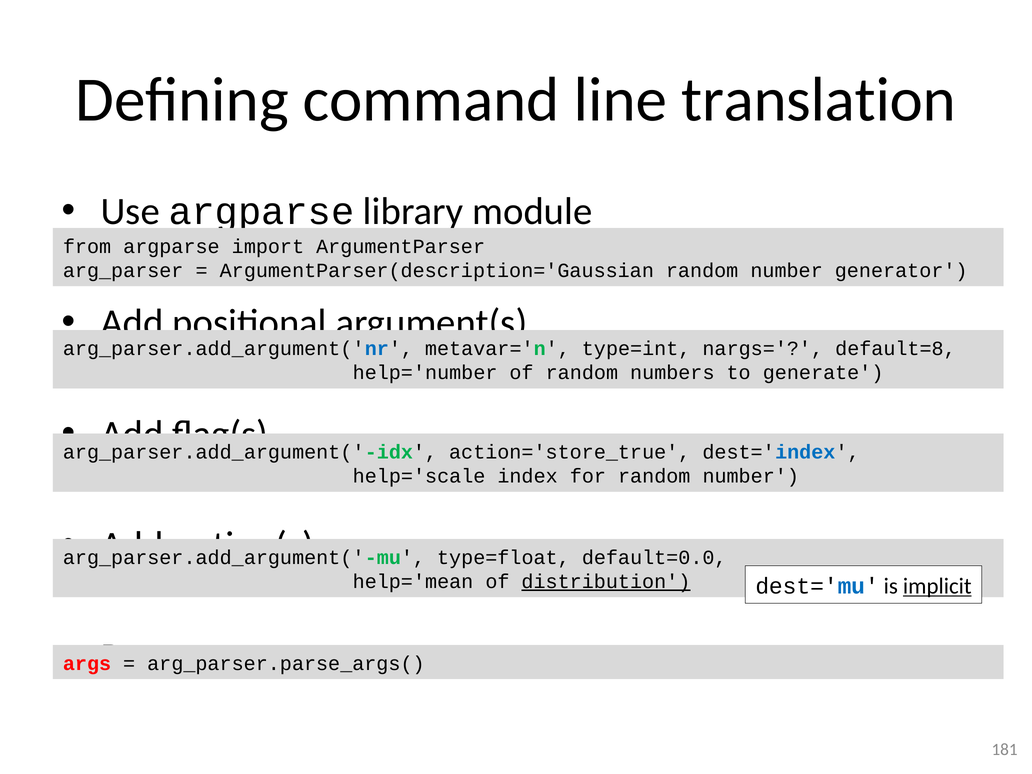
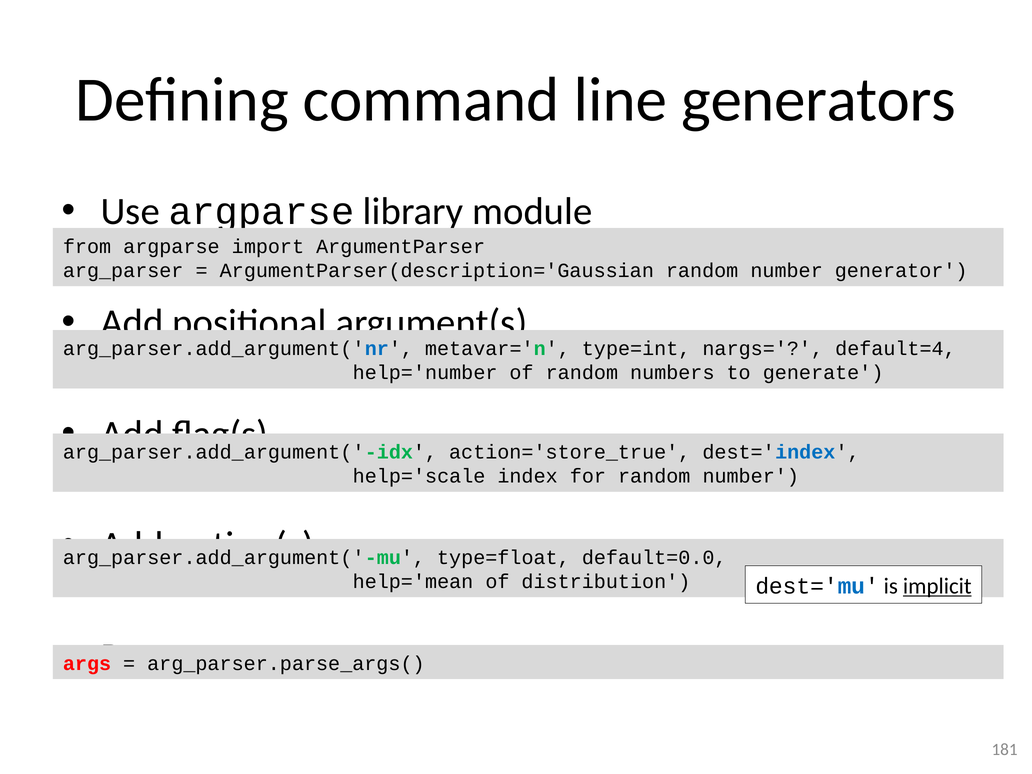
translation: translation -> generators (819, 100)
default=8: default=8 -> default=4 (895, 349)
distribution underline: present -> none (606, 582)
